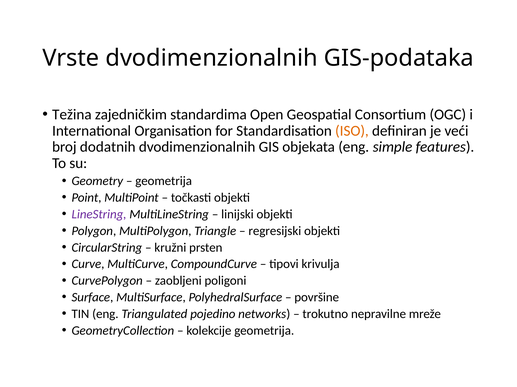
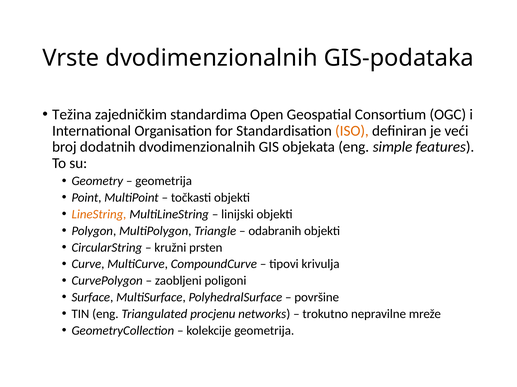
LineString colour: purple -> orange (99, 215)
regresijski: regresijski -> odabranih (275, 231)
pojedino: pojedino -> procjenu (213, 314)
